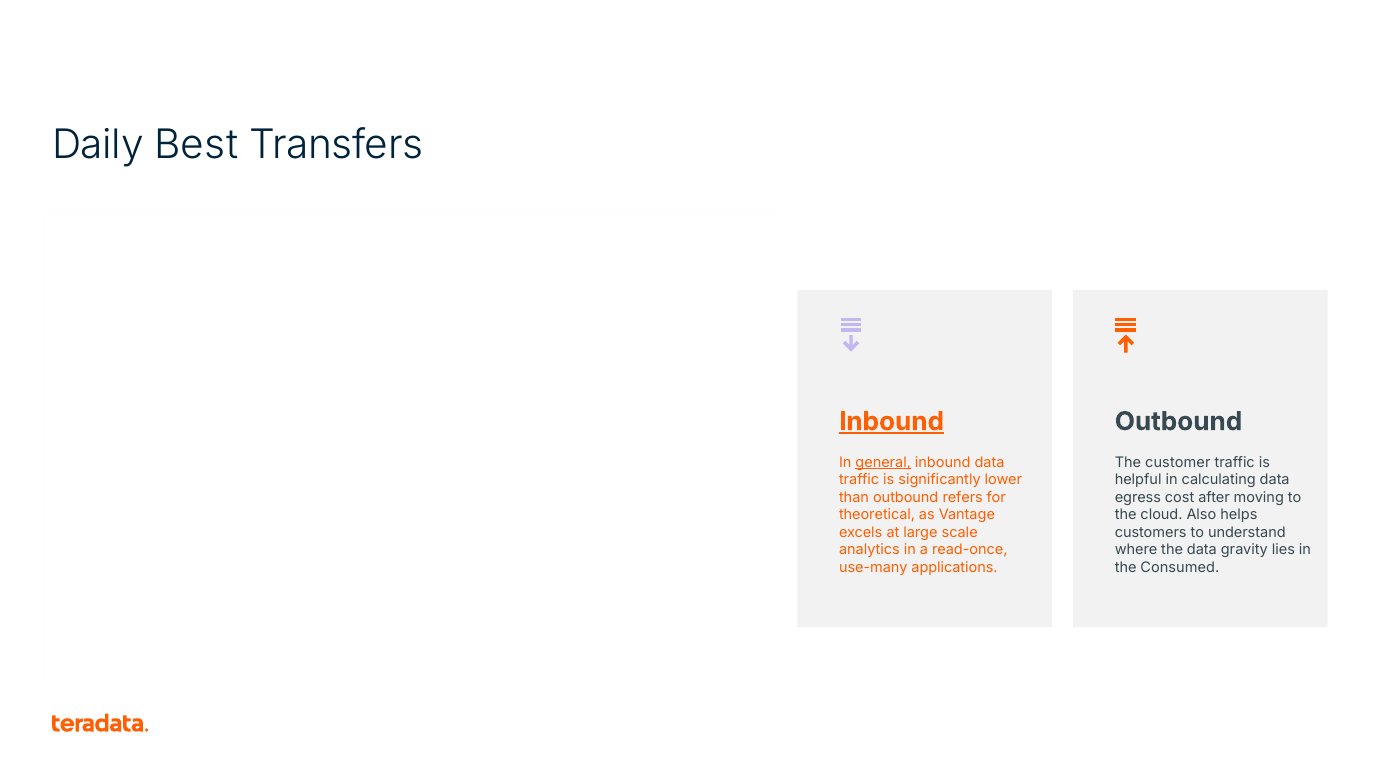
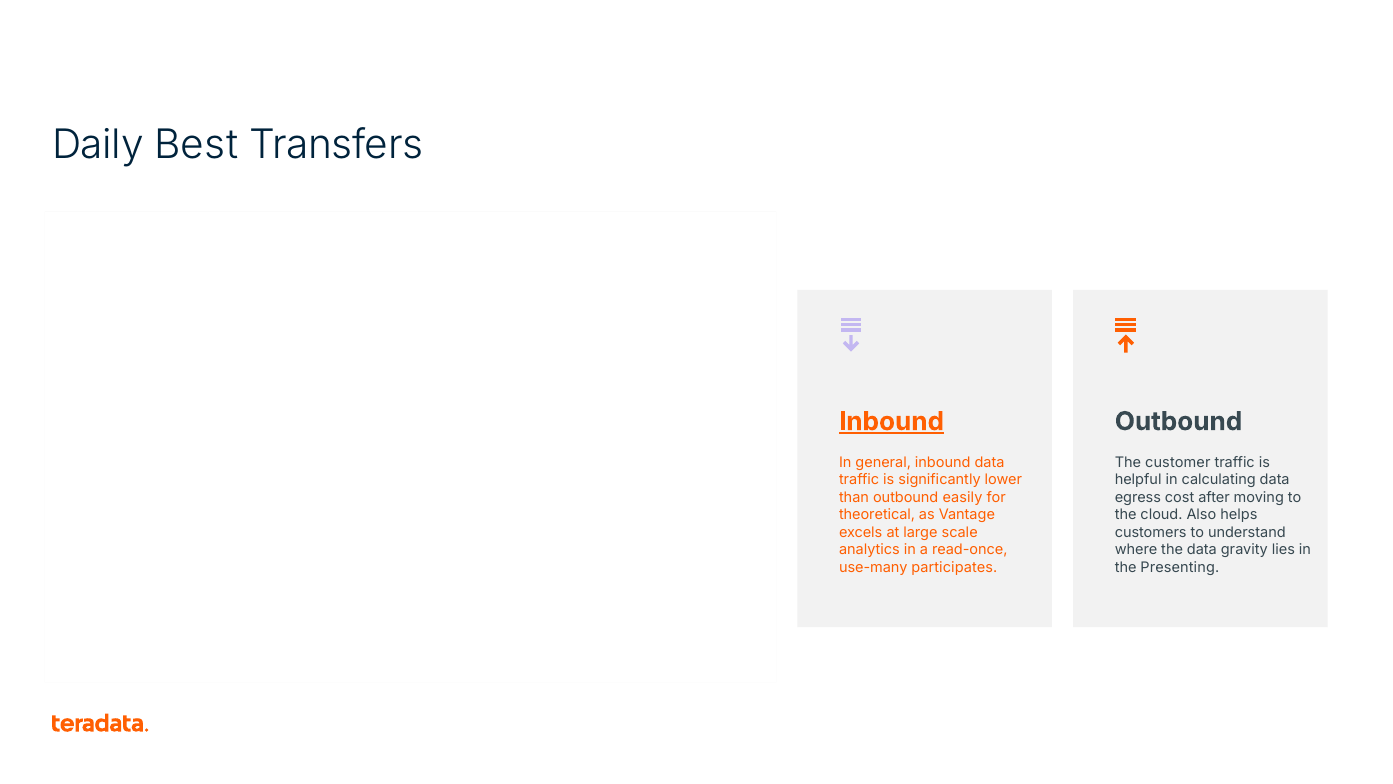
general underline: present -> none (883, 462)
refers: refers -> easily (963, 497)
applications: applications -> participates (954, 567)
Consumed: Consumed -> Presenting (1180, 567)
